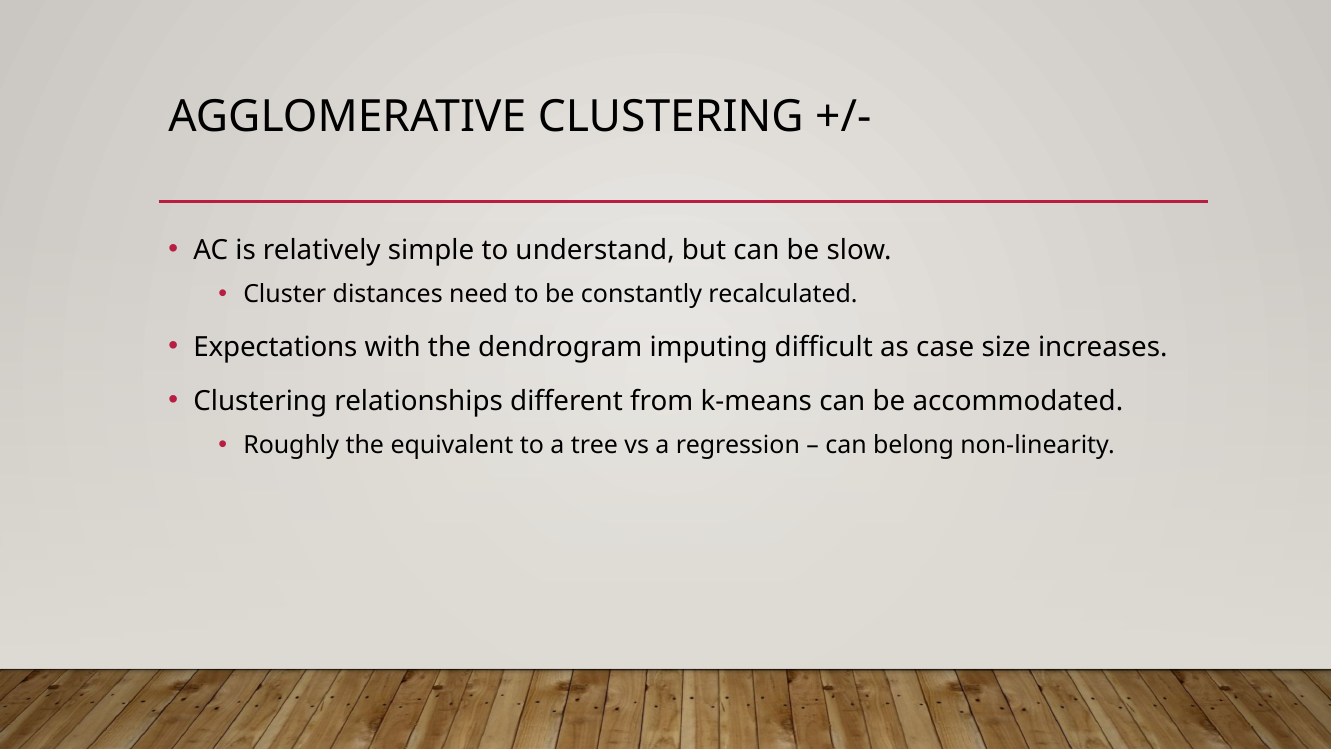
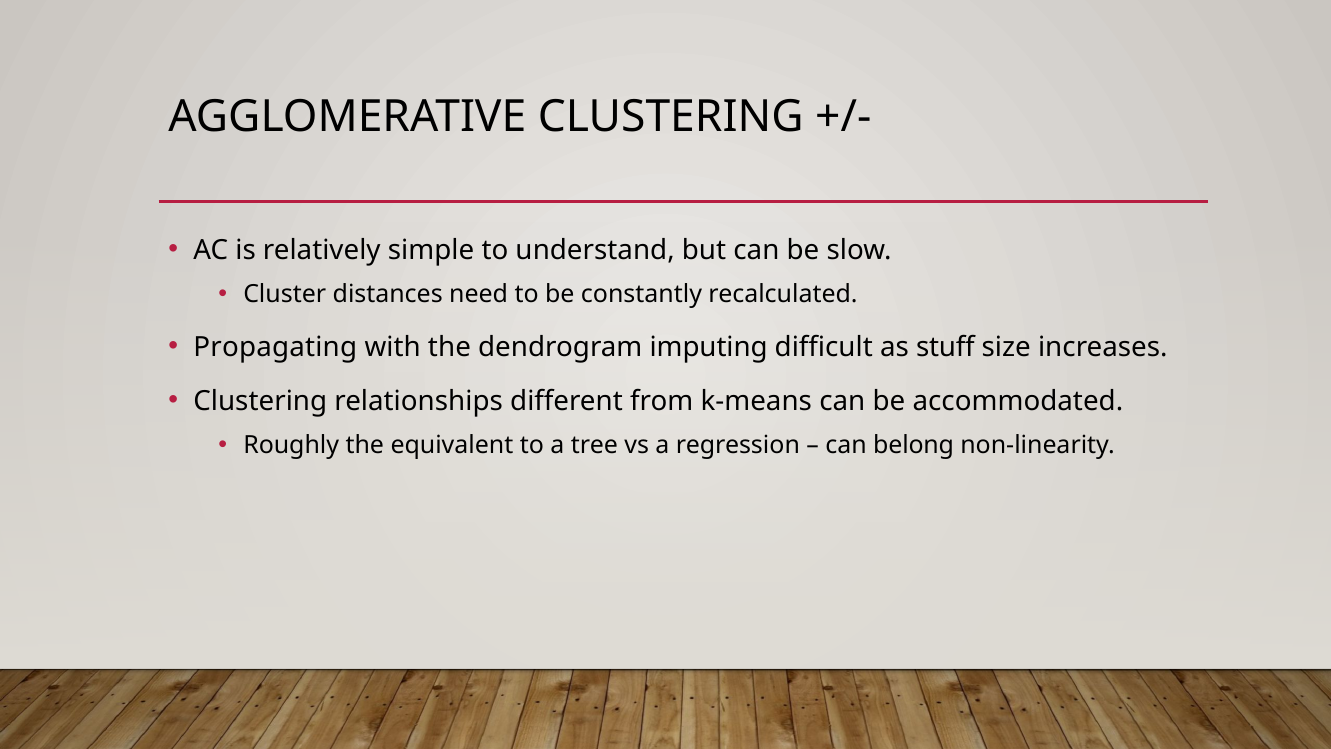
Expectations: Expectations -> Propagating (275, 347)
case: case -> stuff (945, 347)
